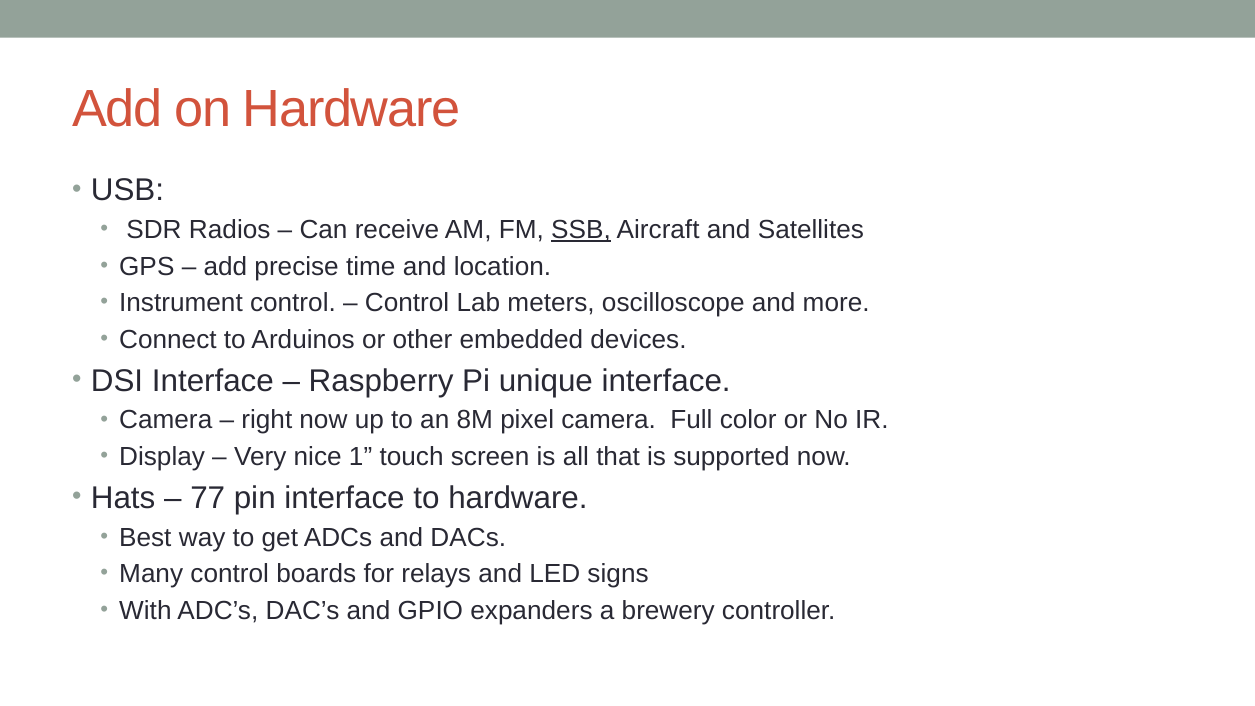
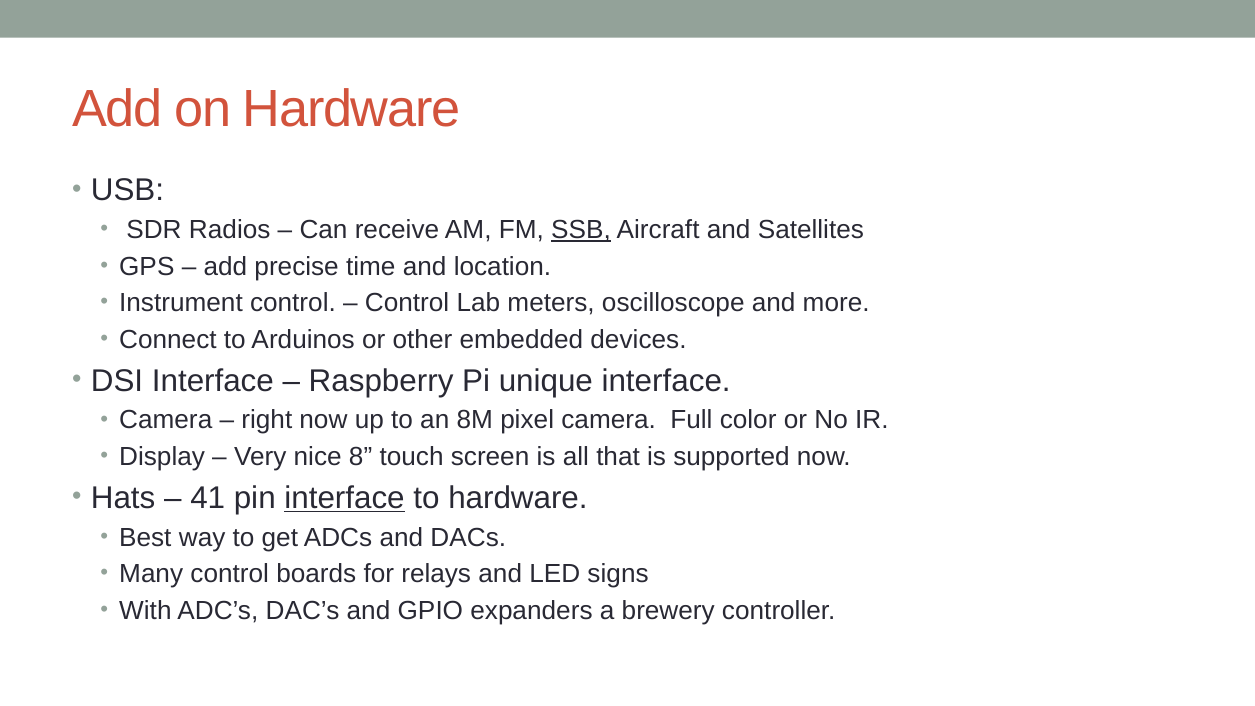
1: 1 -> 8 (361, 457)
77: 77 -> 41 (208, 498)
interface underline: none -> present (345, 498)
